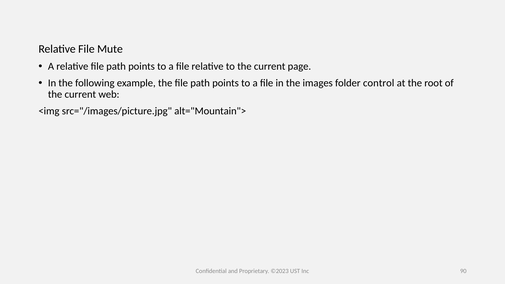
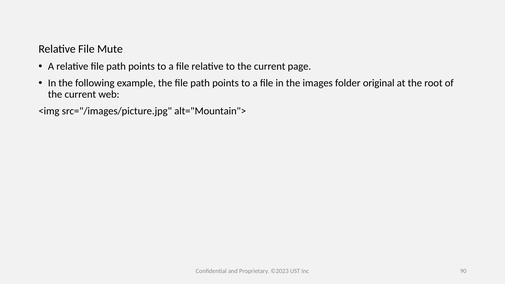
control: control -> original (379, 83)
